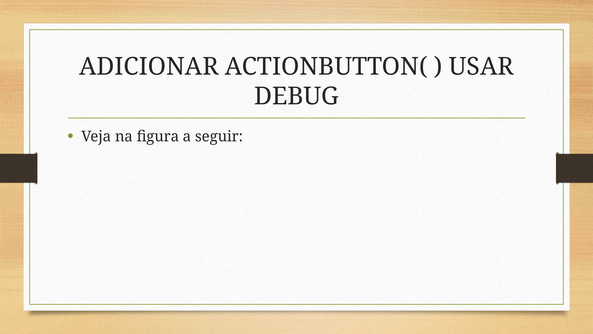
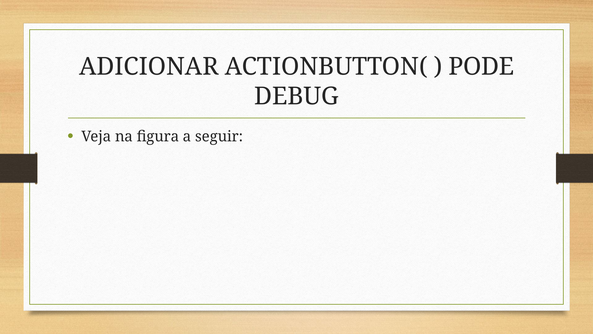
USAR: USAR -> PODE (481, 67)
